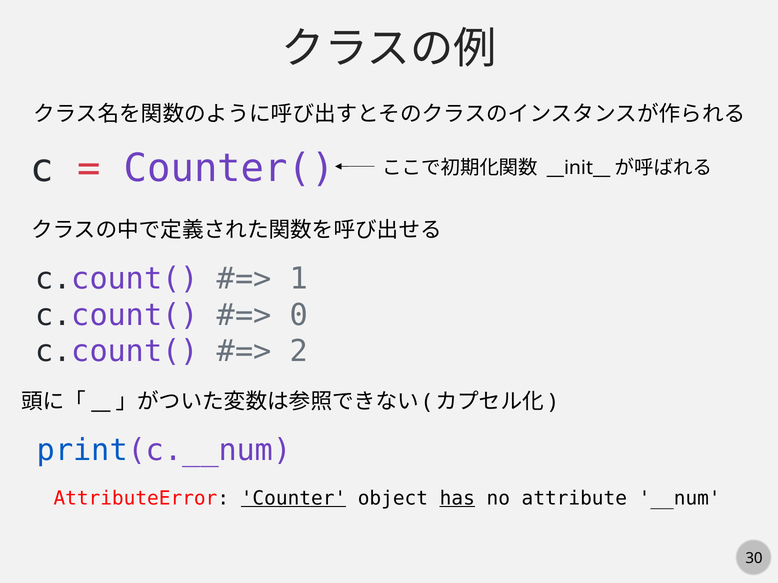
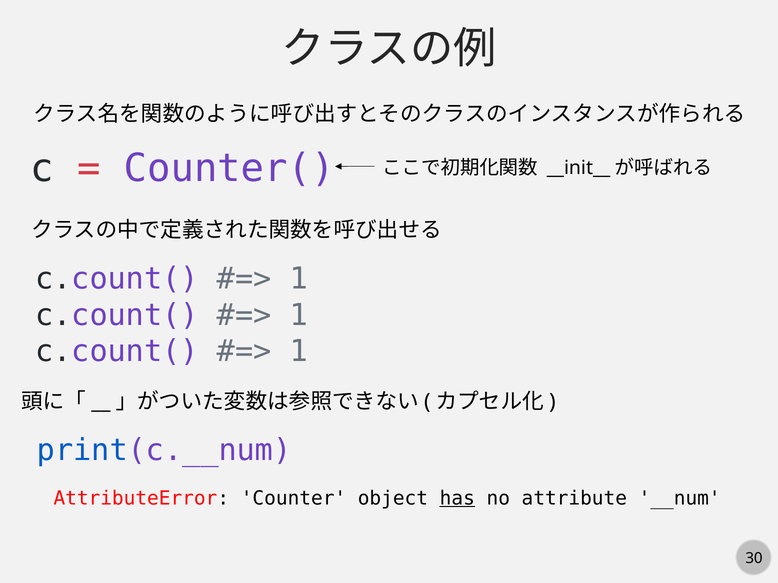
0: 0 -> 1 (299, 315)
2: 2 -> 1 (299, 352)
Counter underline: present -> none (293, 499)
